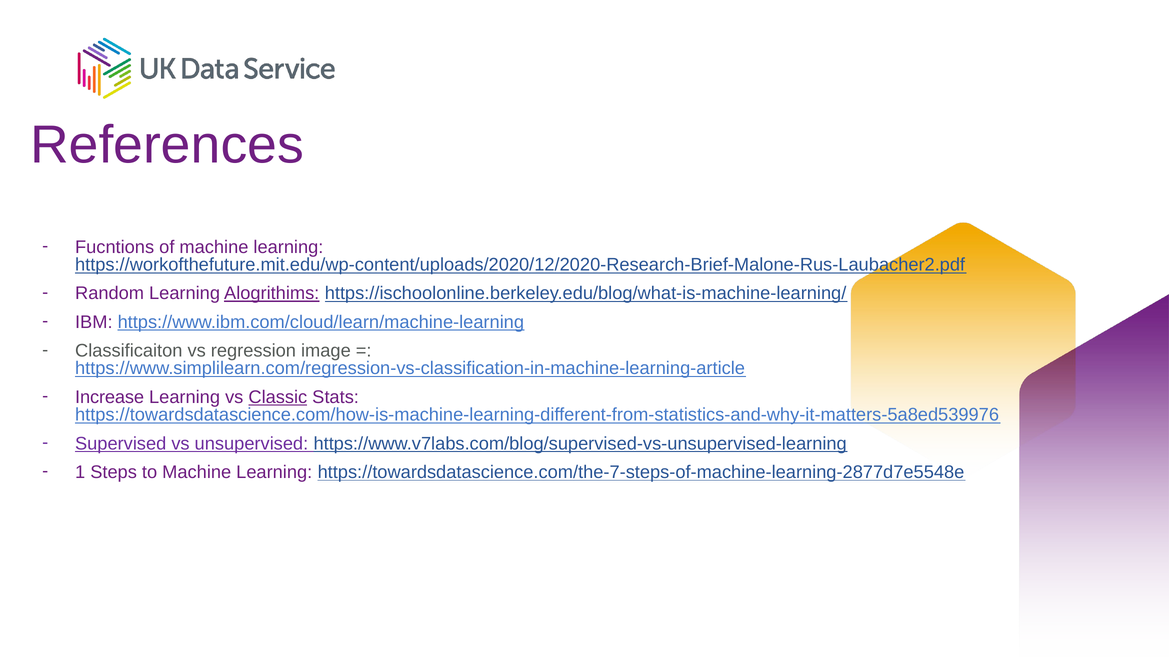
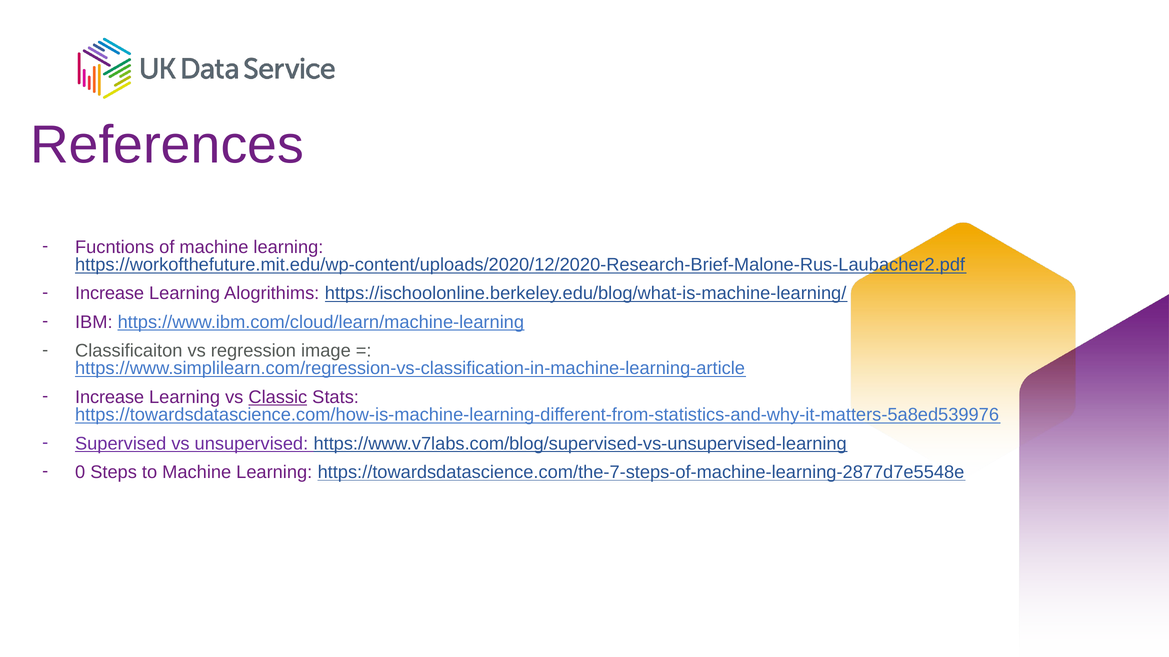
Random: Random -> Increase (110, 294)
Alogrithims underline: present -> none (272, 294)
1: 1 -> 0 (80, 473)
